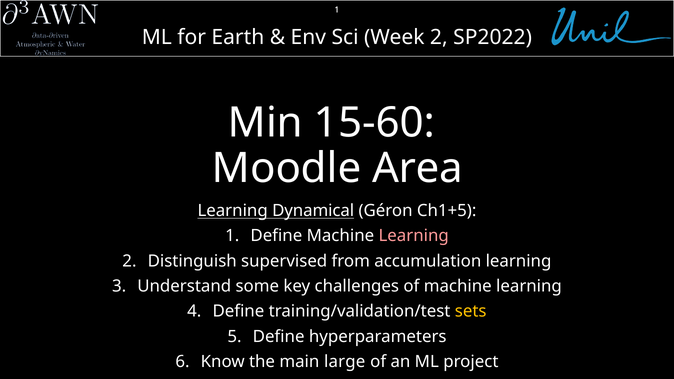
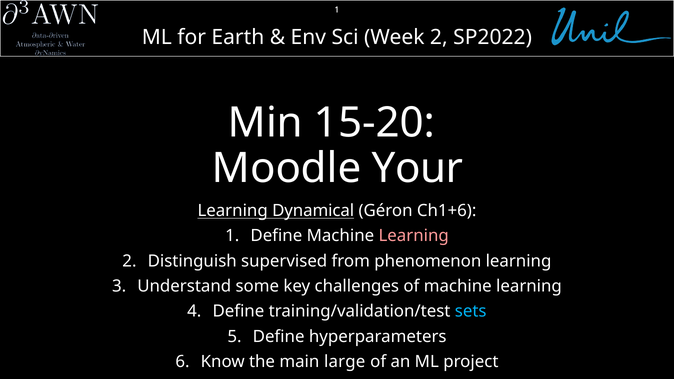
15-60: 15-60 -> 15-20 (375, 123)
Area: Area -> Your (417, 168)
Ch1+5: Ch1+5 -> Ch1+6 (447, 211)
accumulation: accumulation -> phenomenon (428, 261)
sets colour: yellow -> light blue (471, 312)
